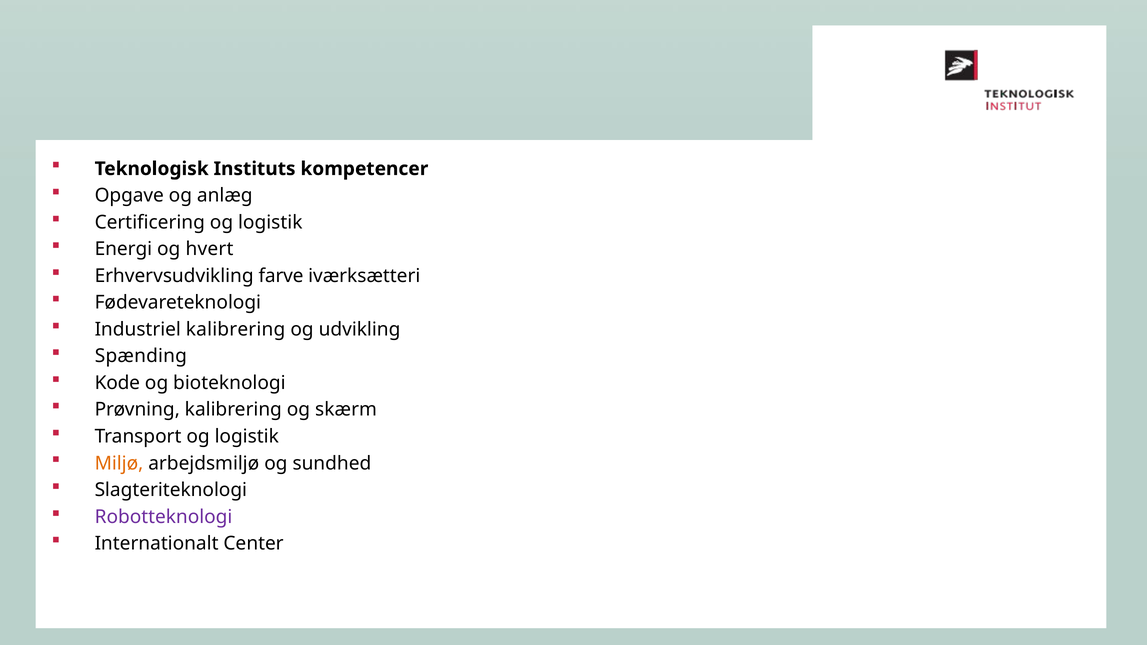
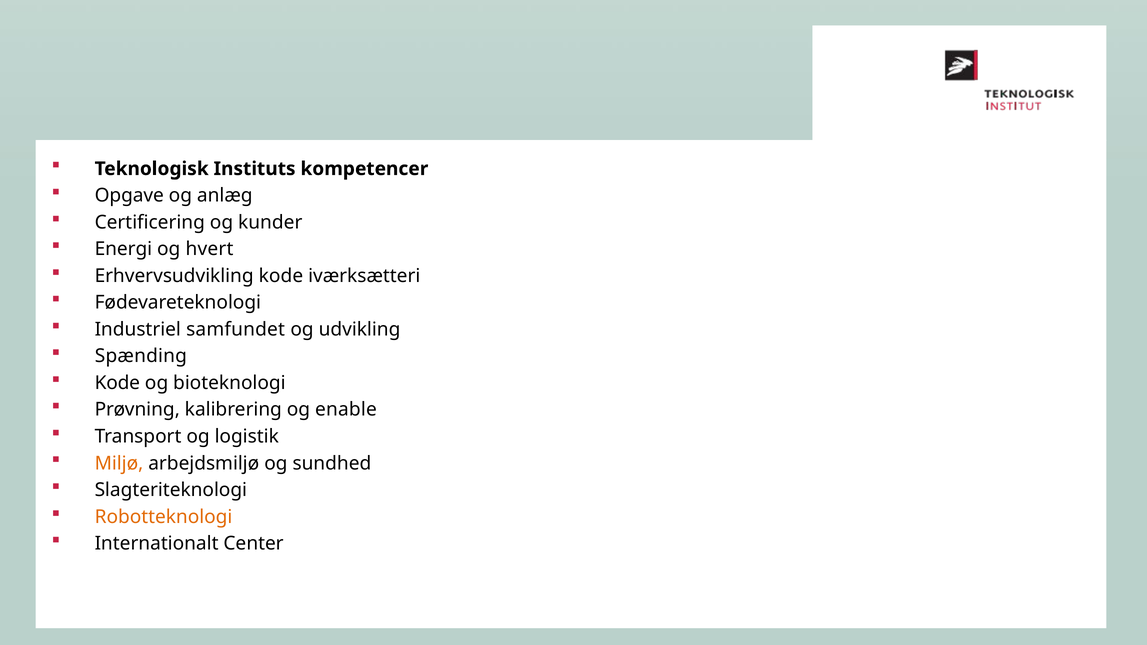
Certificering og logistik: logistik -> kunder (270, 222)
Erhvervsudvikling farve: farve -> kode (281, 276)
Industriel kalibrering: kalibrering -> samfundet (236, 329)
skærm: skærm -> enable (346, 410)
Robotteknologi colour: purple -> orange (164, 517)
